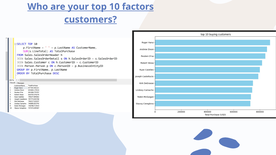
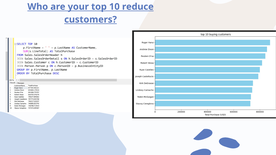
factors: factors -> reduce (138, 7)
